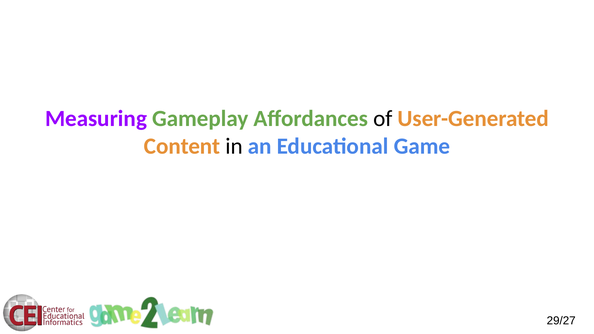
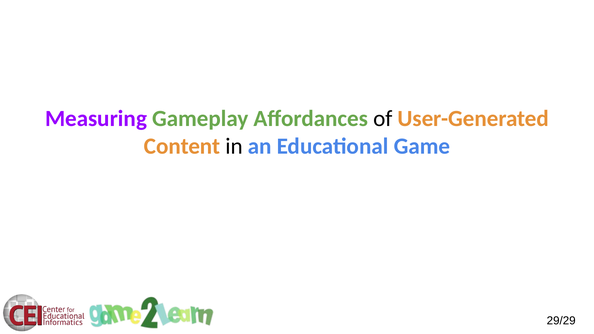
29/27: 29/27 -> 29/29 (561, 321)
